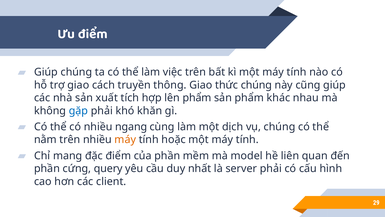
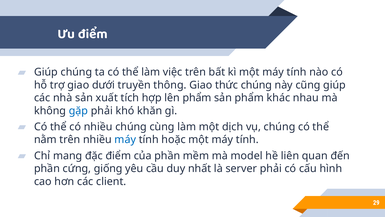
cách: cách -> dưới (103, 85)
nhiều ngang: ngang -> chúng (131, 127)
máy colour: orange -> blue (125, 139)
query: query -> giống (108, 168)
